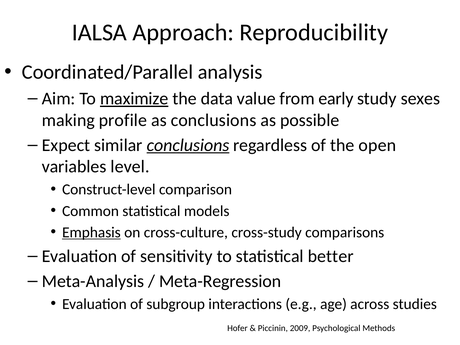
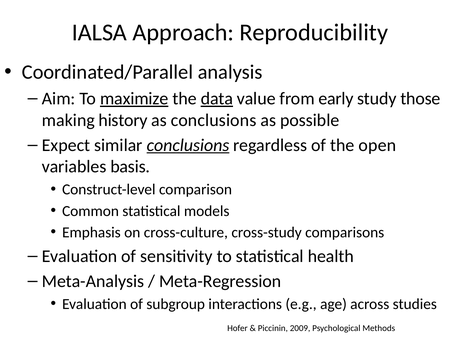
data underline: none -> present (217, 99)
sexes: sexes -> those (420, 99)
profile: profile -> history (123, 120)
level: level -> basis (130, 167)
Emphasis underline: present -> none (91, 232)
better: better -> health (331, 256)
